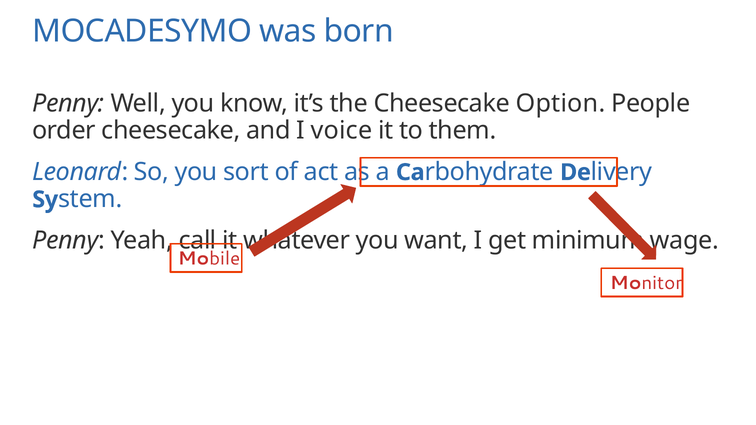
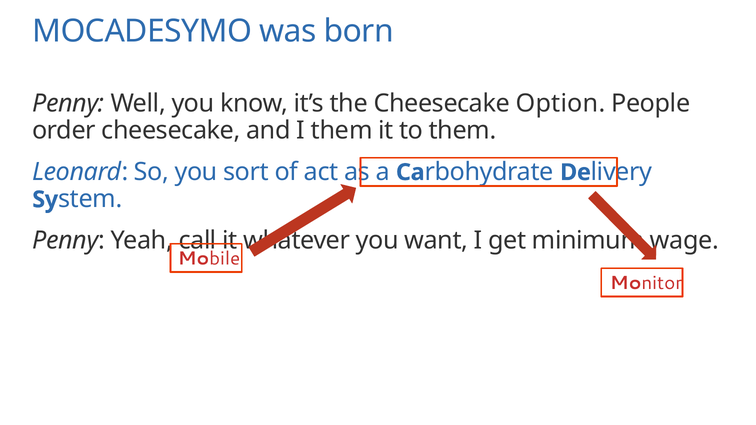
I voice: voice -> them (342, 130)
